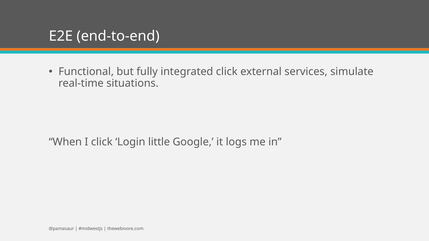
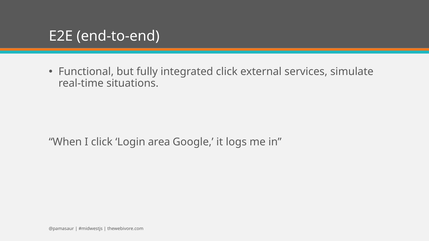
little: little -> area (159, 142)
